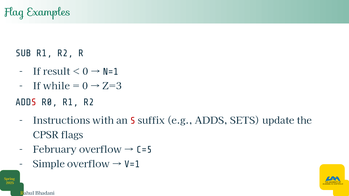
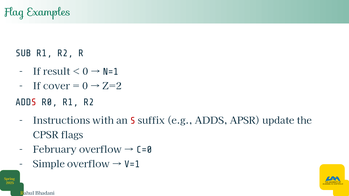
while: while -> cover (56, 86)
Z=3: Z=3 -> Z=2 (112, 86)
SETS: SETS -> APSR (245, 121)
C=5: C=5 -> C=0 (144, 150)
